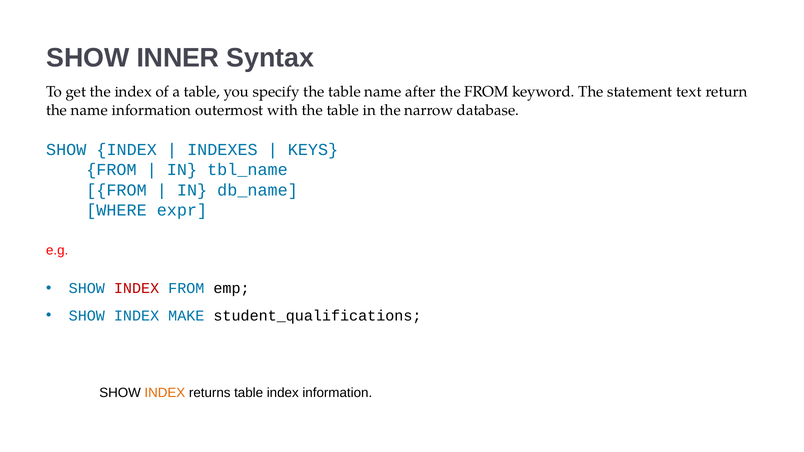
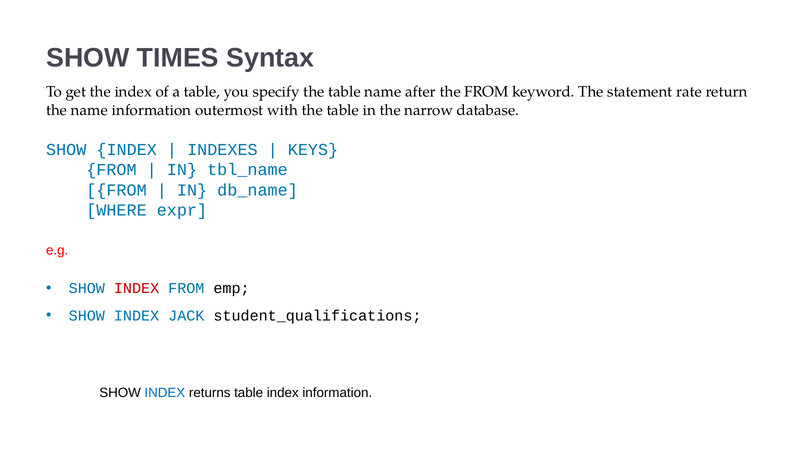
INNER: INNER -> TIMES (178, 58)
text: text -> rate (689, 92)
MAKE: MAKE -> JACK (186, 316)
INDEX colour: orange -> blue (165, 393)
